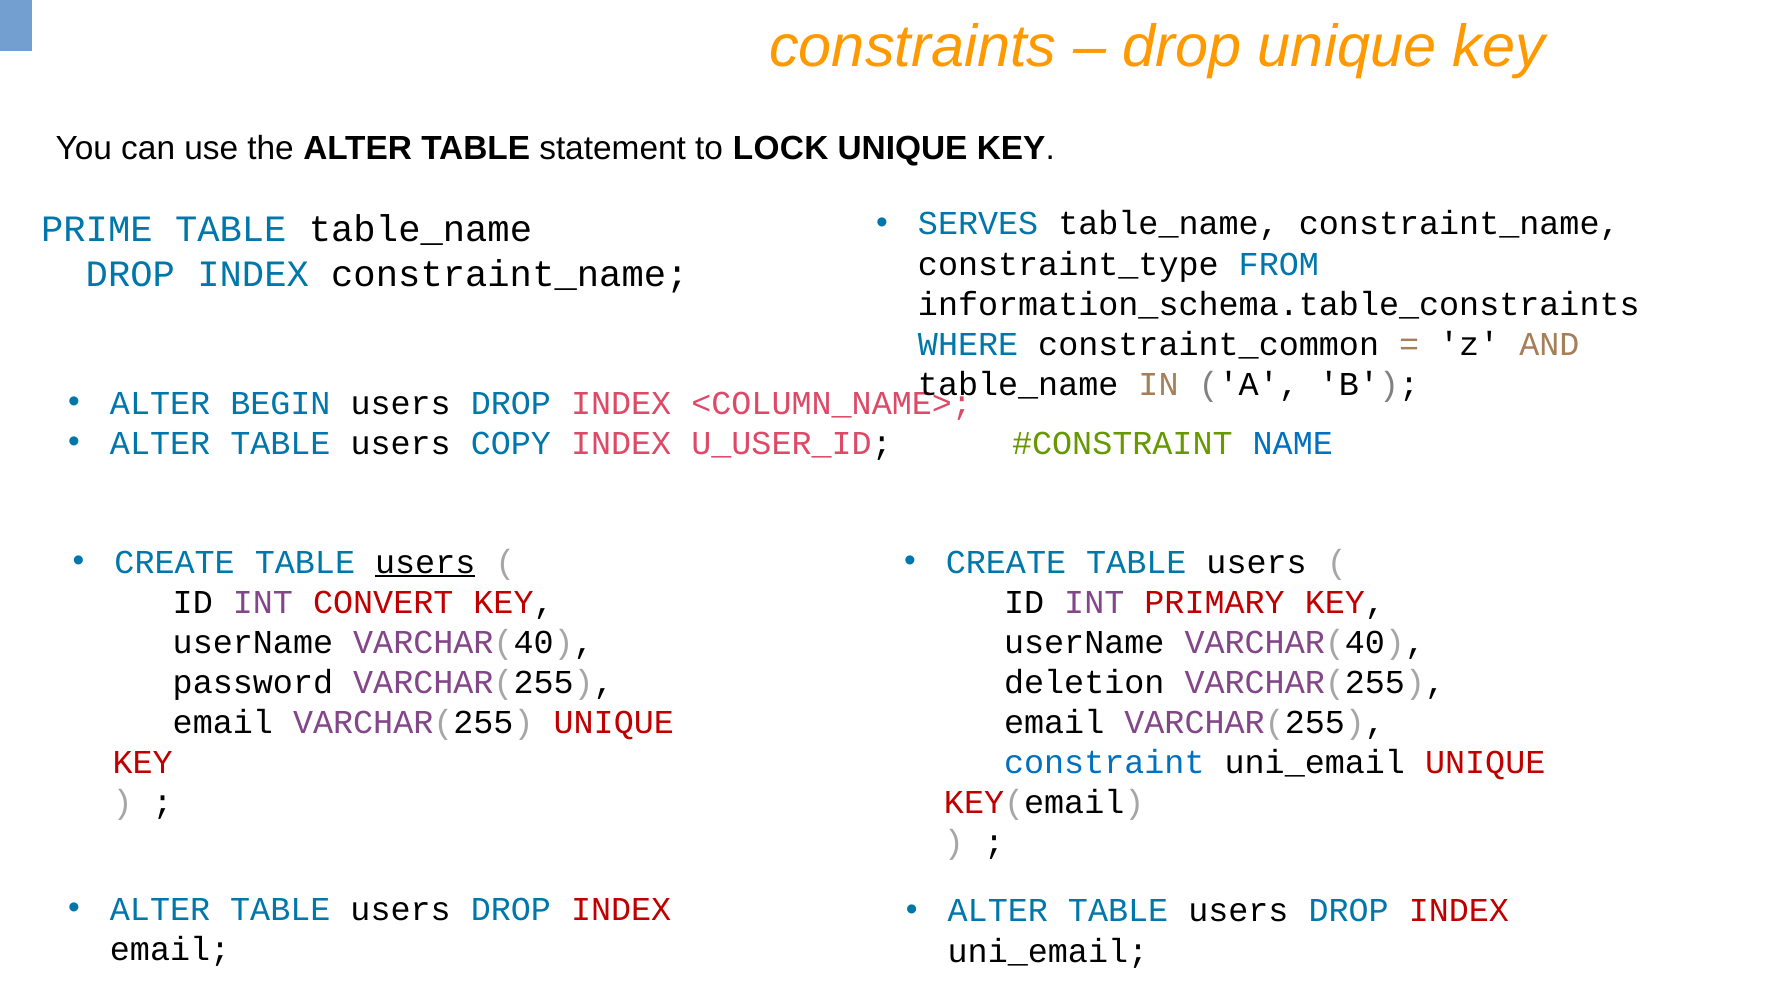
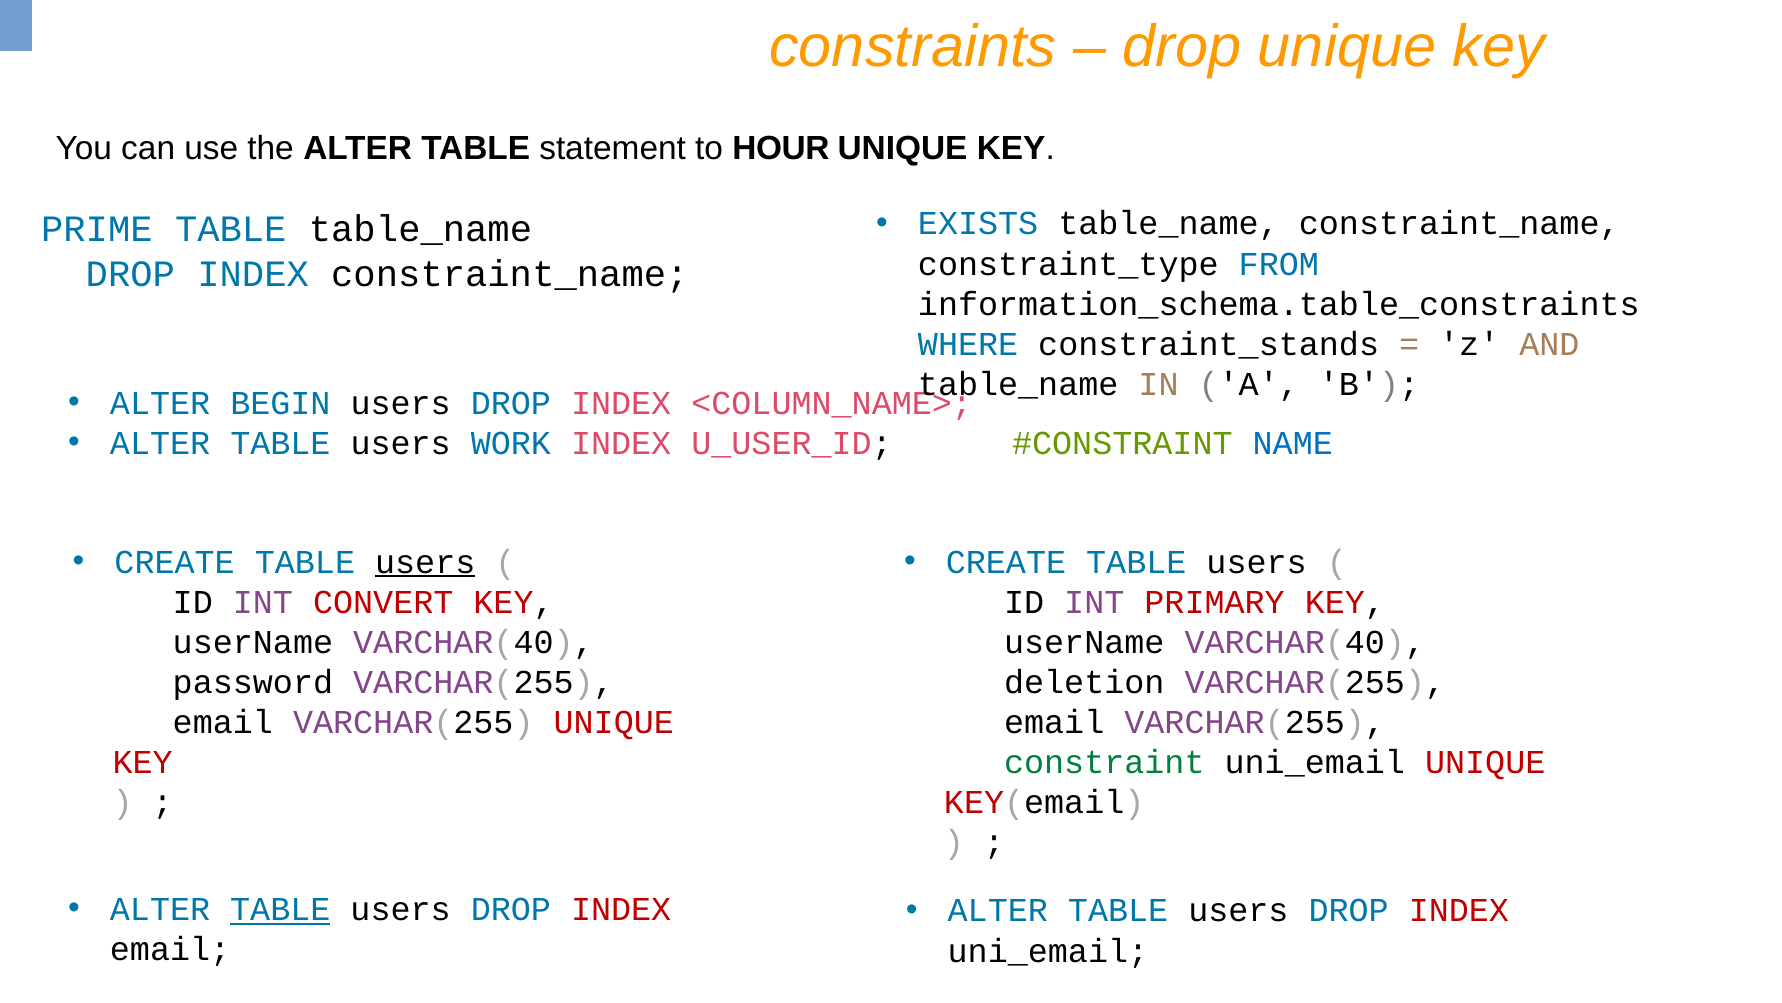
LOCK: LOCK -> HOUR (781, 148)
SERVES: SERVES -> EXISTS (978, 224)
constraint_common: constraint_common -> constraint_stands (1209, 344)
COPY: COPY -> WORK (511, 443)
constraint colour: blue -> green (1104, 762)
TABLE underline: none -> present (280, 909)
